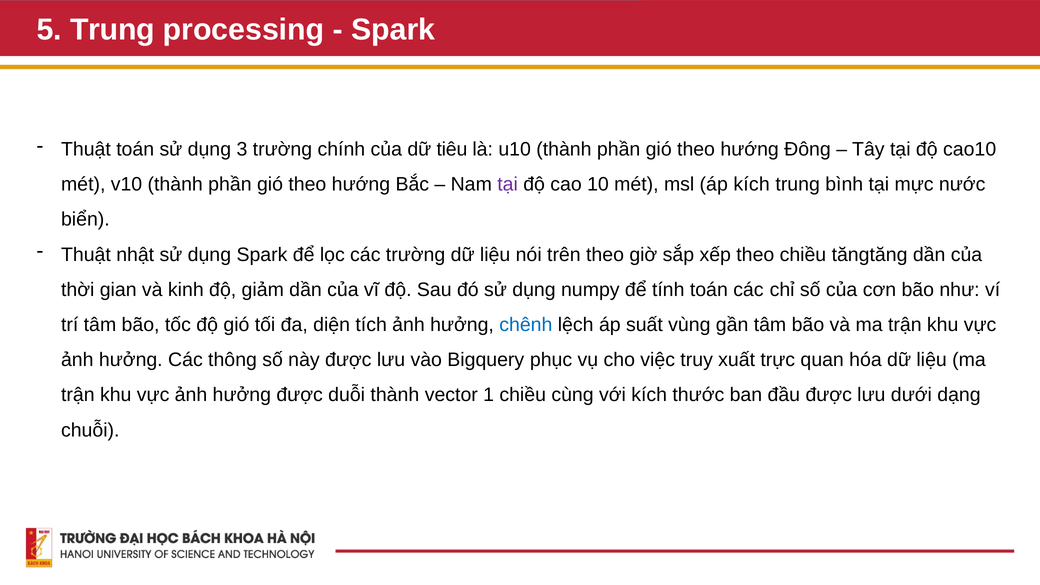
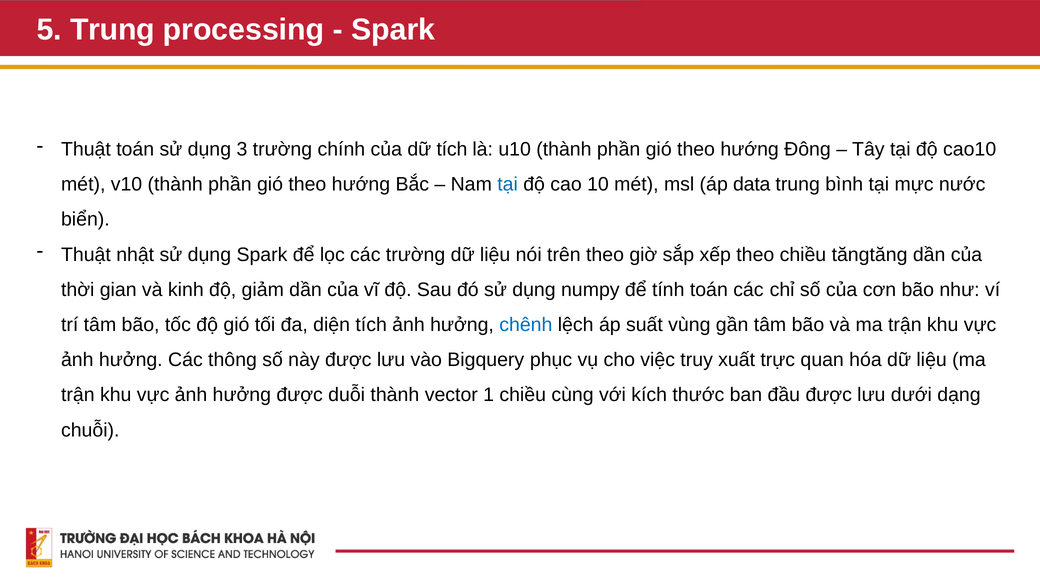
dữ tiêu: tiêu -> tích (452, 149)
tại colour: purple -> blue (508, 184)
áp kích: kích -> data (752, 184)
